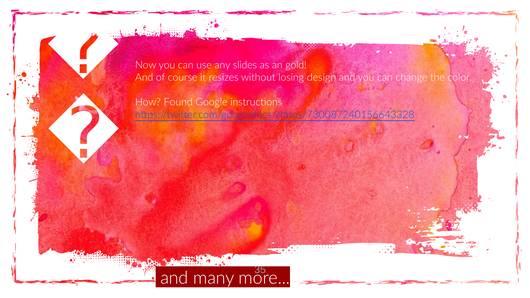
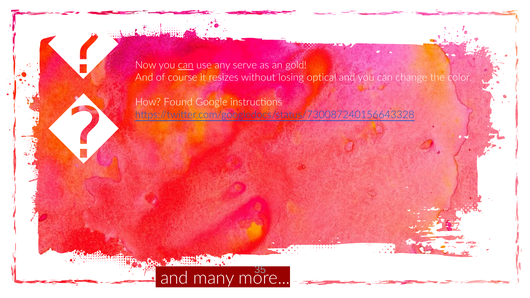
can underline: none -> present (186, 65)
slides: slides -> serve (245, 65)
design: design -> optical (322, 78)
